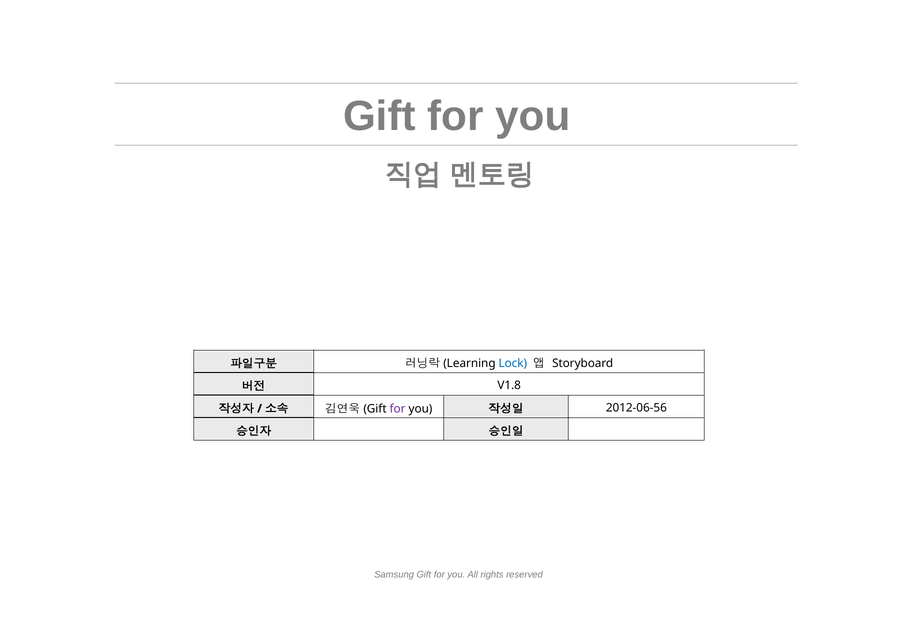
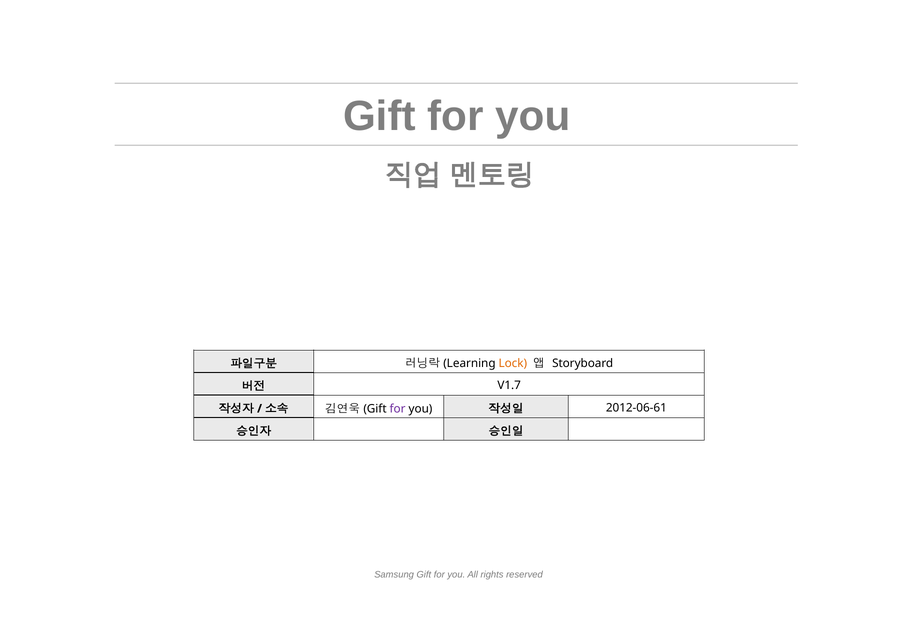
Lock colour: blue -> orange (513, 363)
V1.8: V1.8 -> V1.7 (509, 385)
2012-06-56: 2012-06-56 -> 2012-06-61 (636, 408)
